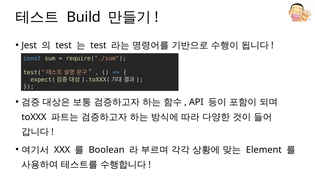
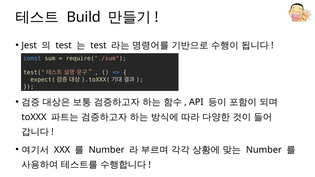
Boolean: Boolean -> Number (107, 150)
Element: Element -> Number (264, 150)
